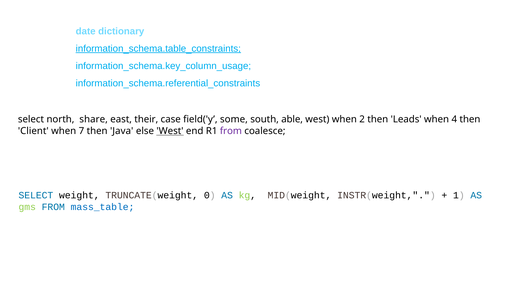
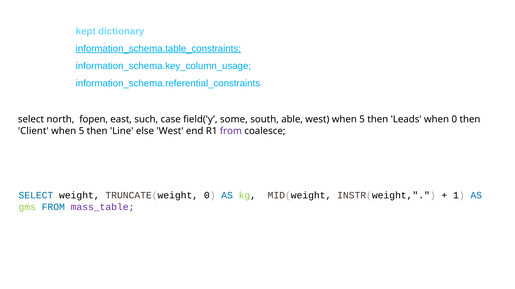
date: date -> kept (86, 31)
share: share -> fopen (94, 120)
their: their -> such (146, 120)
west when 2: 2 -> 5 (362, 120)
when 4: 4 -> 0 (454, 120)
7: 7 -> 5 (81, 131)
Java: Java -> Line (122, 131)
West underline: present -> none (170, 131)
mass_table colour: blue -> purple (103, 207)
